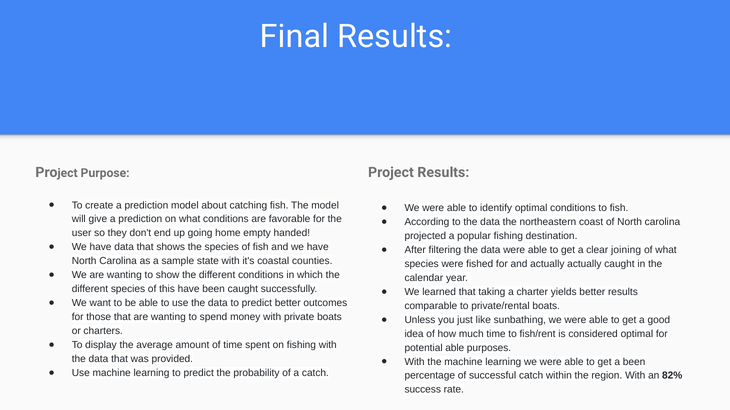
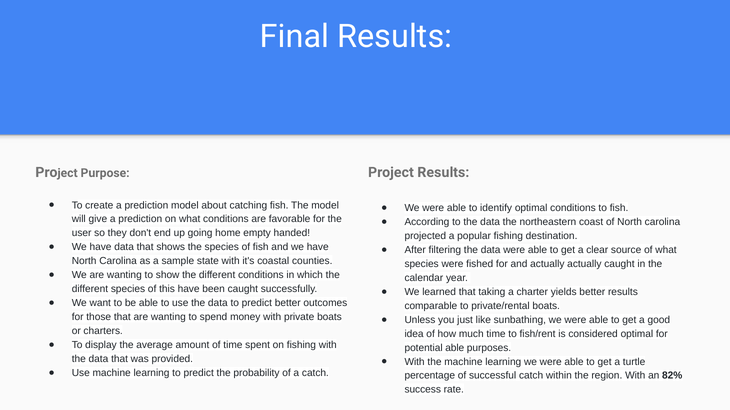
joining: joining -> source (626, 250)
a been: been -> turtle (634, 362)
